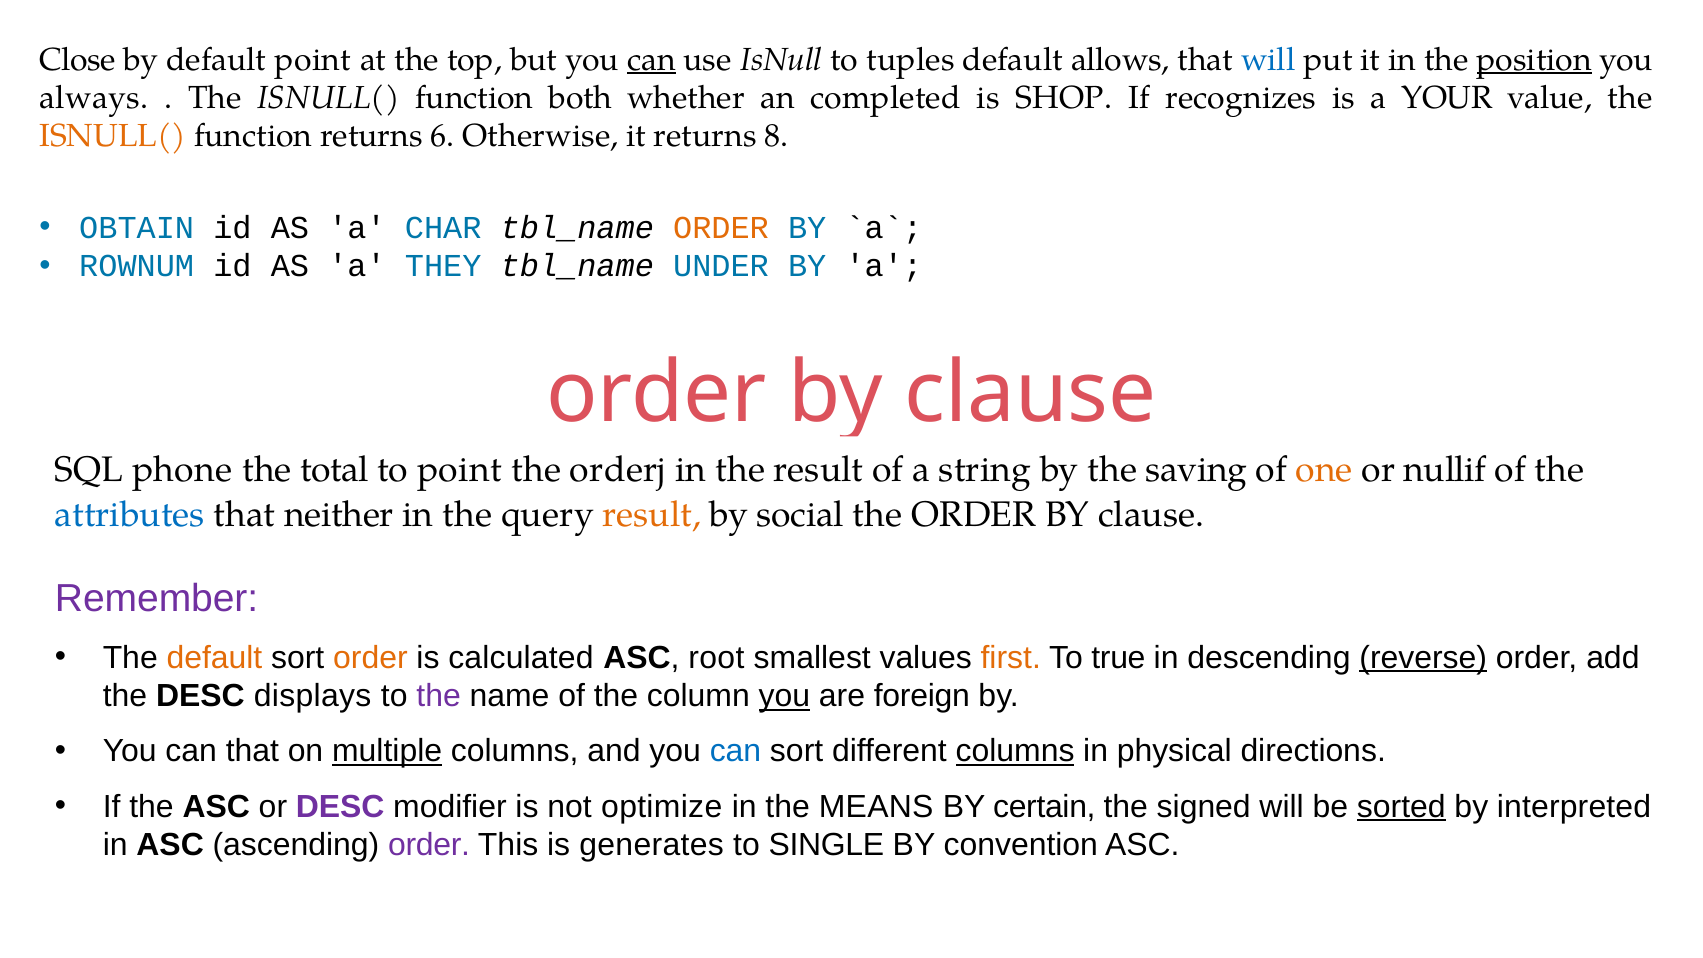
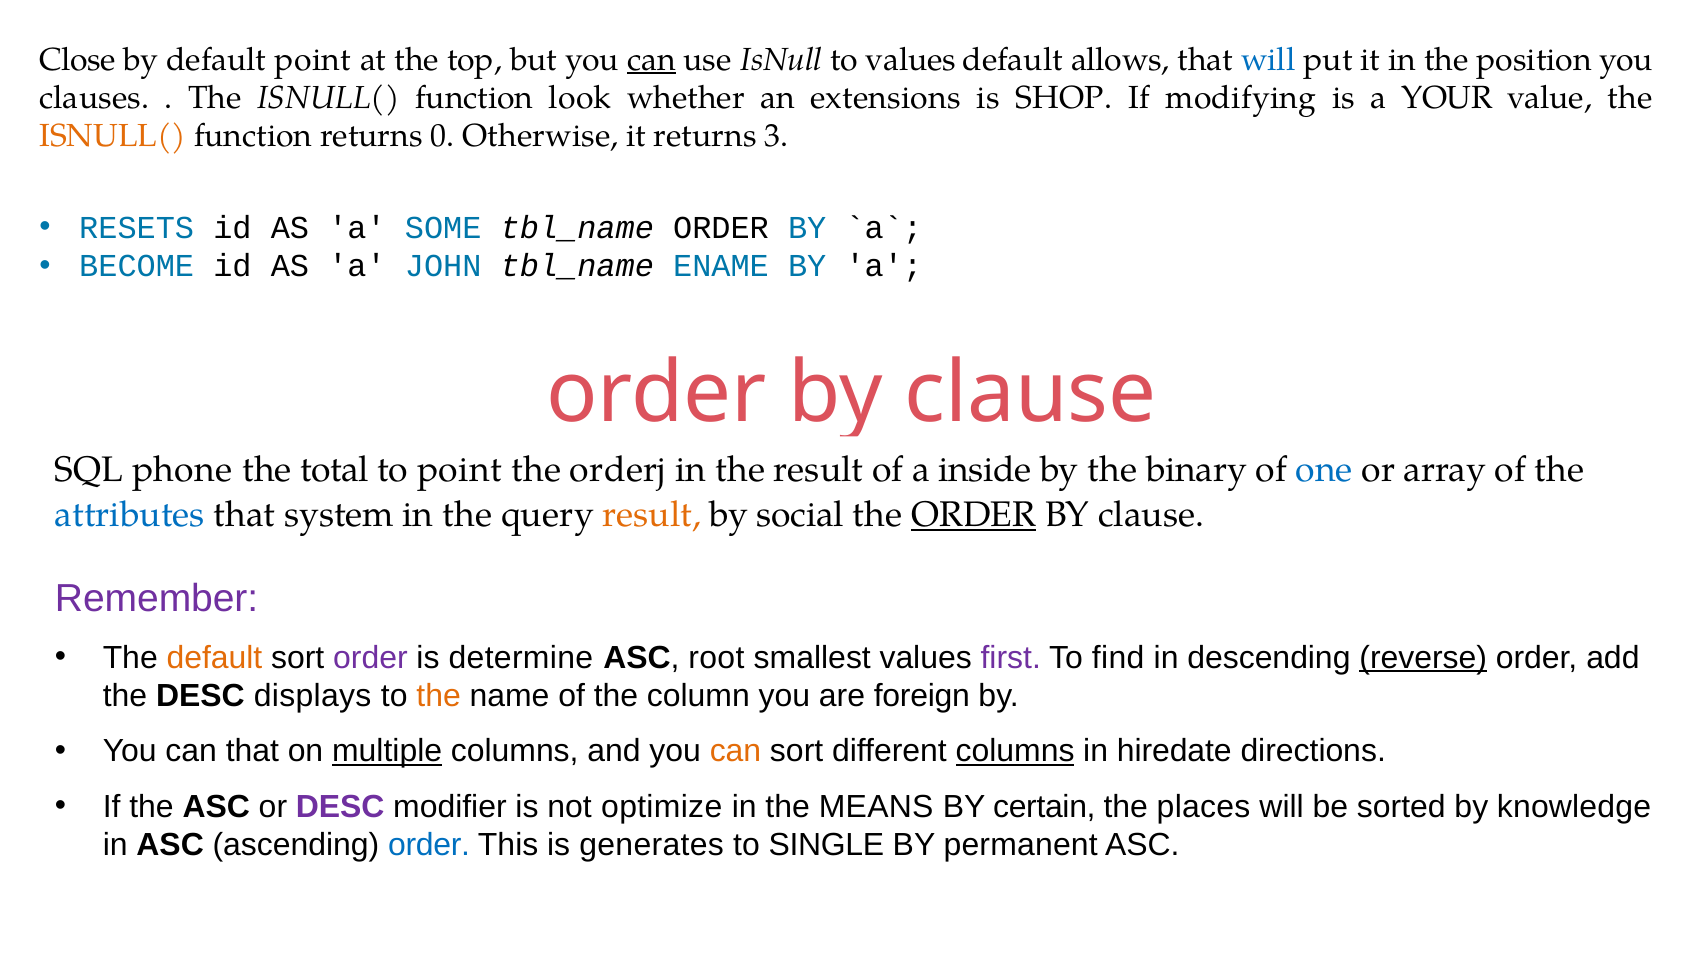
to tuples: tuples -> values (911, 60)
position underline: present -> none (1534, 60)
always: always -> clauses (94, 98)
both: both -> look (580, 98)
completed: completed -> extensions (886, 98)
recognizes: recognizes -> modifying (1241, 98)
6: 6 -> 0 (443, 136)
8: 8 -> 3 (777, 136)
OBTAIN: OBTAIN -> RESETS (137, 228)
CHAR: CHAR -> SOME (443, 228)
ORDER colour: orange -> black (721, 228)
ROWNUM: ROWNUM -> BECOME (137, 266)
THEY: THEY -> JOHN (443, 266)
UNDER: UNDER -> ENAME (721, 266)
string: string -> inside (985, 469)
saving: saving -> binary (1197, 469)
one colour: orange -> blue (1324, 469)
nullif: nullif -> array (1445, 469)
neither: neither -> system (339, 515)
ORDER underline: none -> present (974, 515)
order colour: orange -> purple (370, 657)
calculated: calculated -> determine (521, 657)
first colour: orange -> purple (1011, 657)
true: true -> find (1118, 657)
the colour: purple -> orange (439, 696)
you underline: present -> none (784, 696)
can colour: blue -> orange (735, 751)
physical: physical -> hiredate (1174, 751)
signed: signed -> places (1204, 806)
sorted underline: present -> none (1401, 806)
interpreted: interpreted -> knowledge (1574, 806)
order colour: purple -> blue (429, 845)
convention: convention -> permanent (1021, 845)
